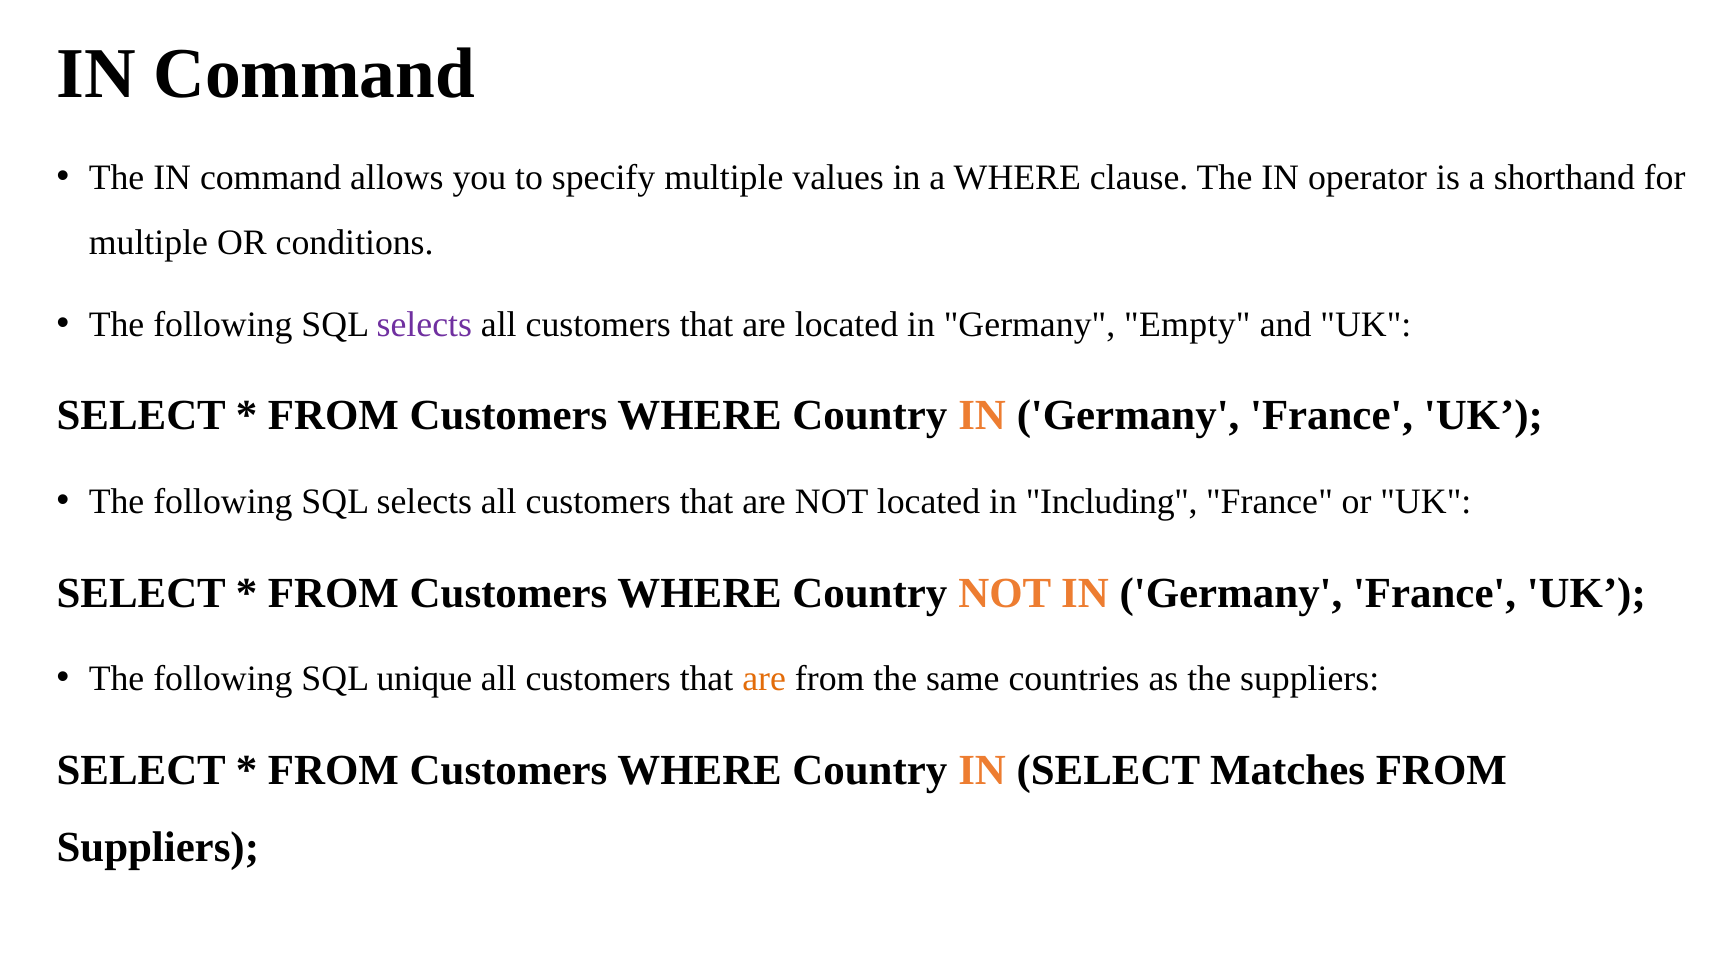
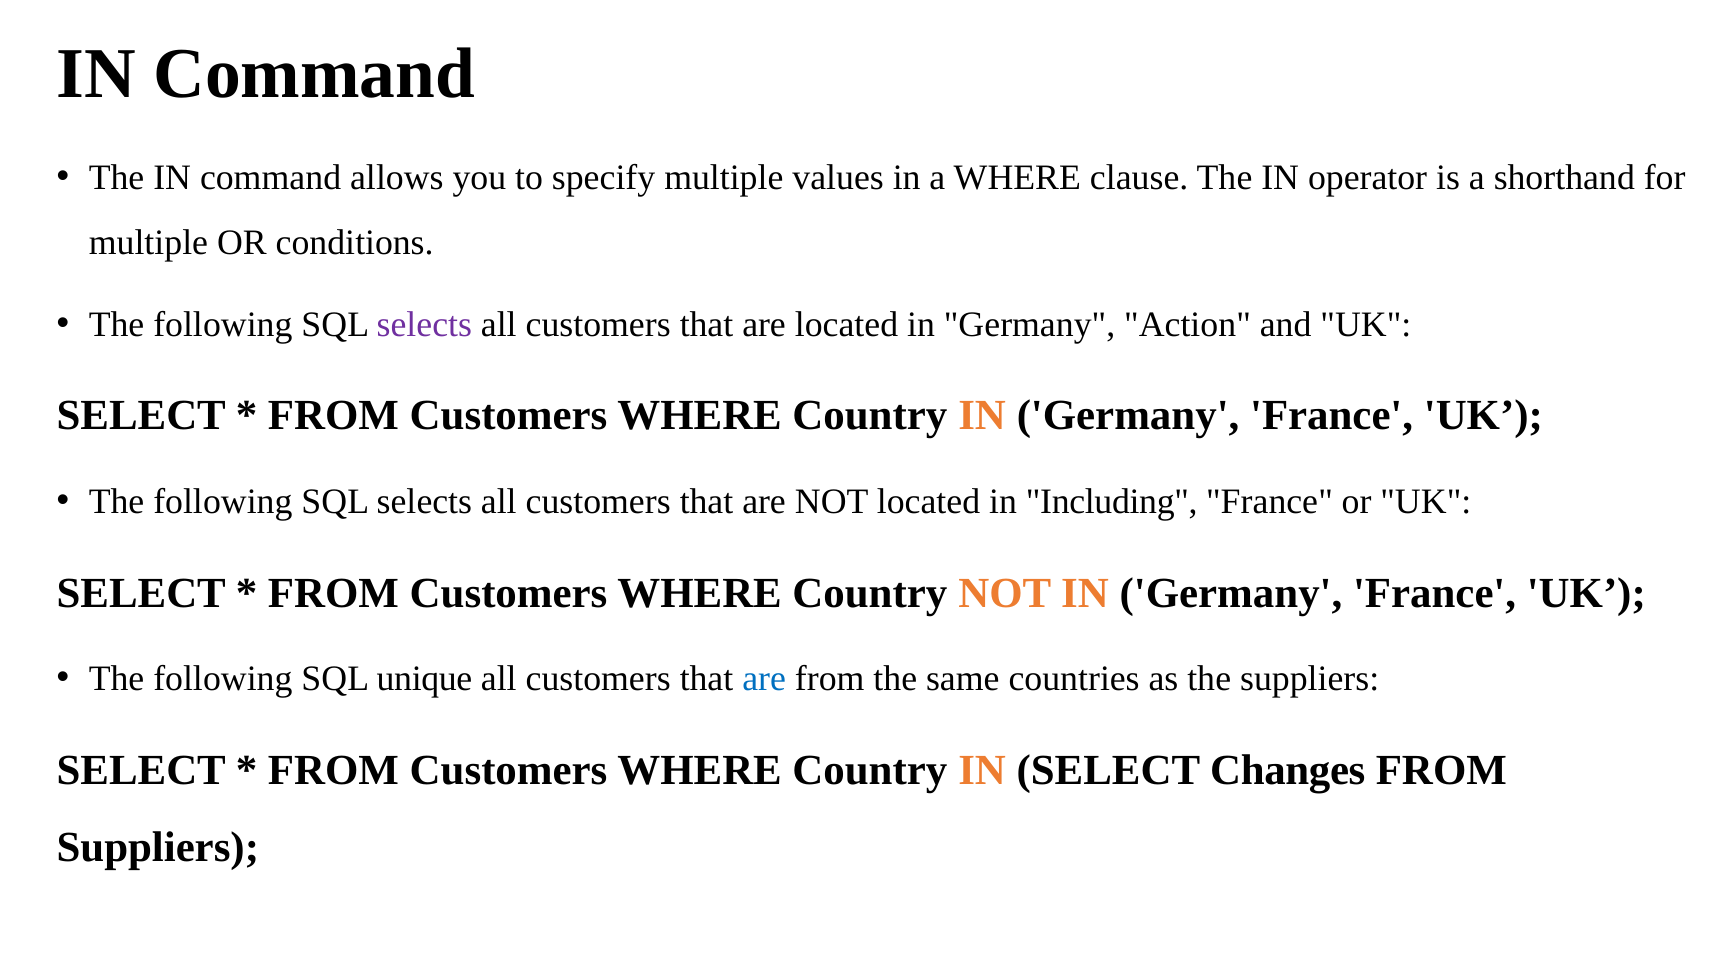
Empty: Empty -> Action (1188, 325)
are colour: orange -> blue (764, 679)
Matches: Matches -> Changes (1288, 771)
